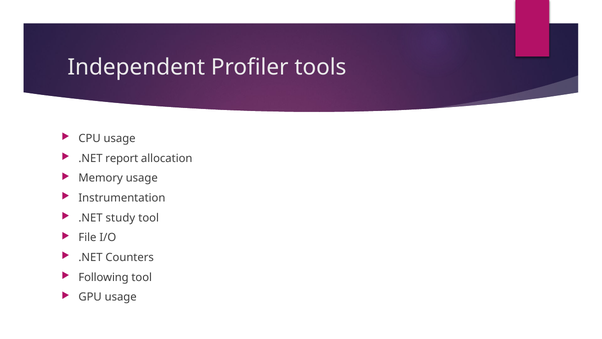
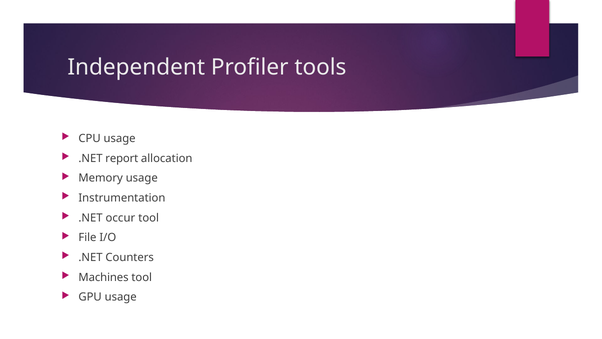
study: study -> occur (120, 218)
Following: Following -> Machines (104, 277)
